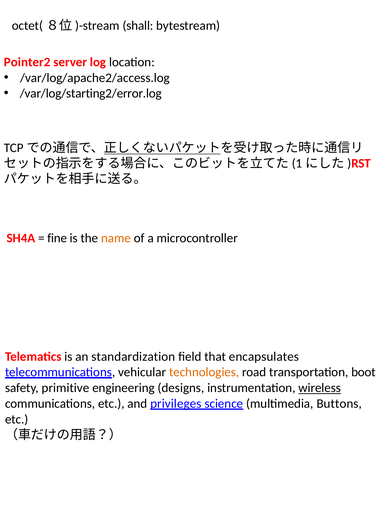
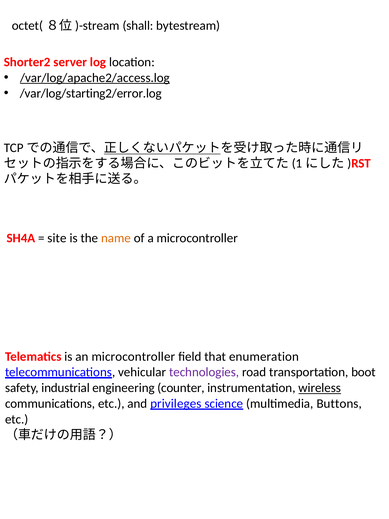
Pointer2: Pointer2 -> Shorter2 (27, 62)
/var/log/apache2/access.log underline: none -> present (95, 78)
fine: fine -> site (57, 238)
an standardization: standardization -> microcontroller (133, 356)
encapsulates: encapsulates -> enumeration (264, 356)
technologies colour: orange -> purple (204, 372)
primitive: primitive -> industrial (66, 388)
designs: designs -> counter (181, 388)
